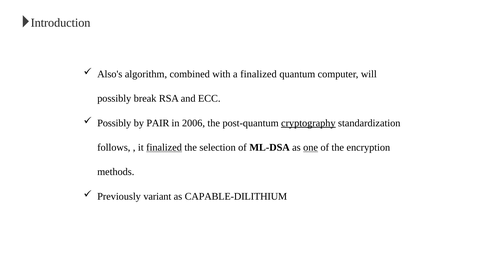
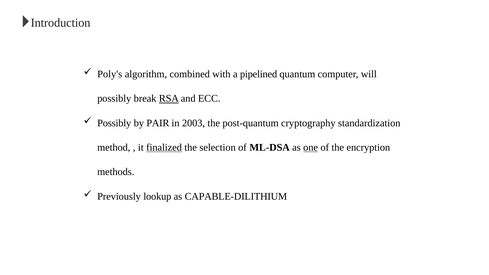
Also's: Also's -> Poly's (110, 74)
a finalized: finalized -> pipelined (259, 74)
RSA underline: none -> present (169, 99)
2006: 2006 -> 2003 (193, 123)
cryptography underline: present -> none (308, 123)
follows: follows -> method (114, 148)
variant: variant -> lookup (157, 196)
